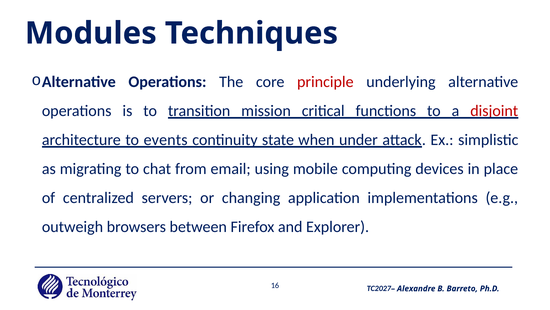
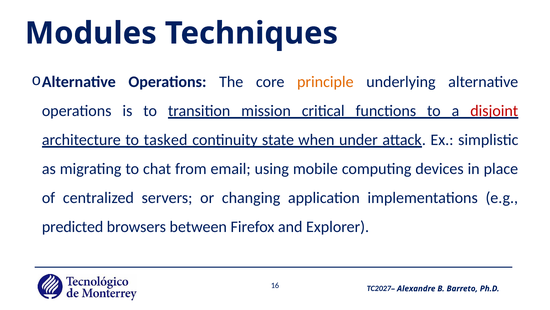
principle colour: red -> orange (325, 82)
events: events -> tasked (166, 140)
outweigh: outweigh -> predicted (73, 226)
